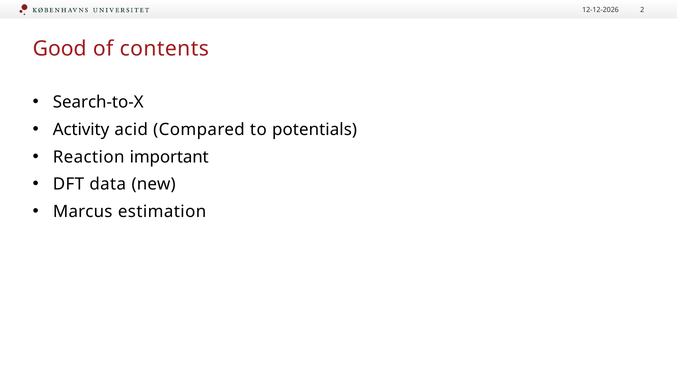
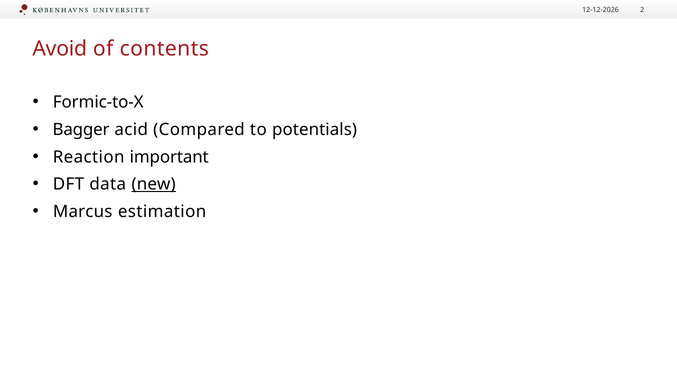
Good: Good -> Avoid (60, 49)
Search-to-X: Search-to-X -> Formic-to-X (98, 102)
Activity: Activity -> Bagger (81, 130)
new underline: none -> present (154, 184)
